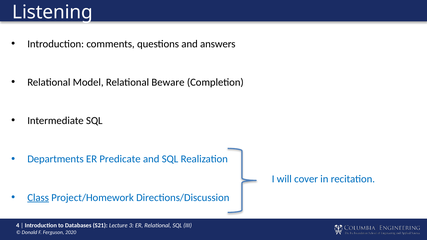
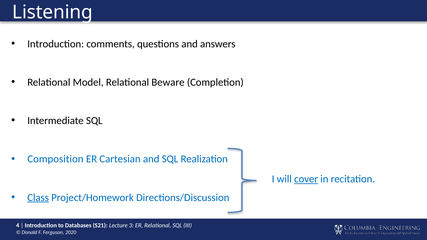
Departments: Departments -> Composition (55, 159)
Predicate: Predicate -> Cartesian (120, 159)
cover underline: none -> present (306, 179)
